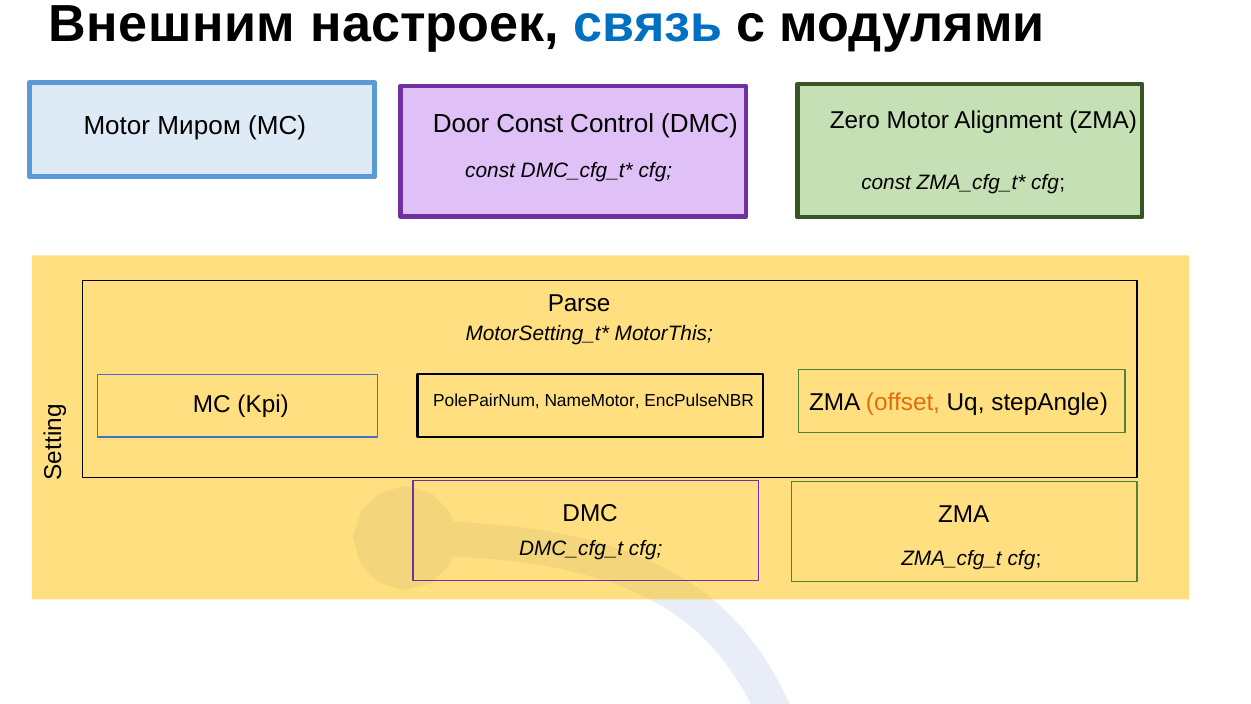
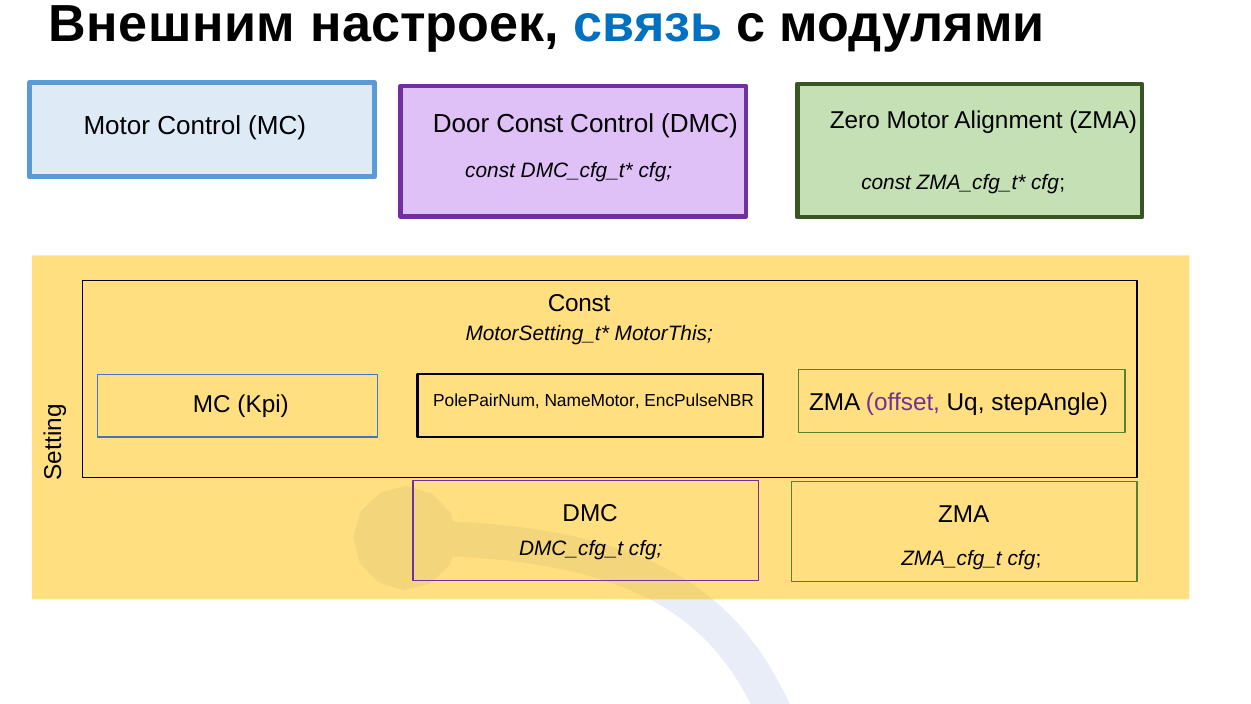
Миром: Миром -> Сontrol (199, 126)
Parse: Parse -> Const (579, 304)
offset colour: orange -> purple (903, 402)
